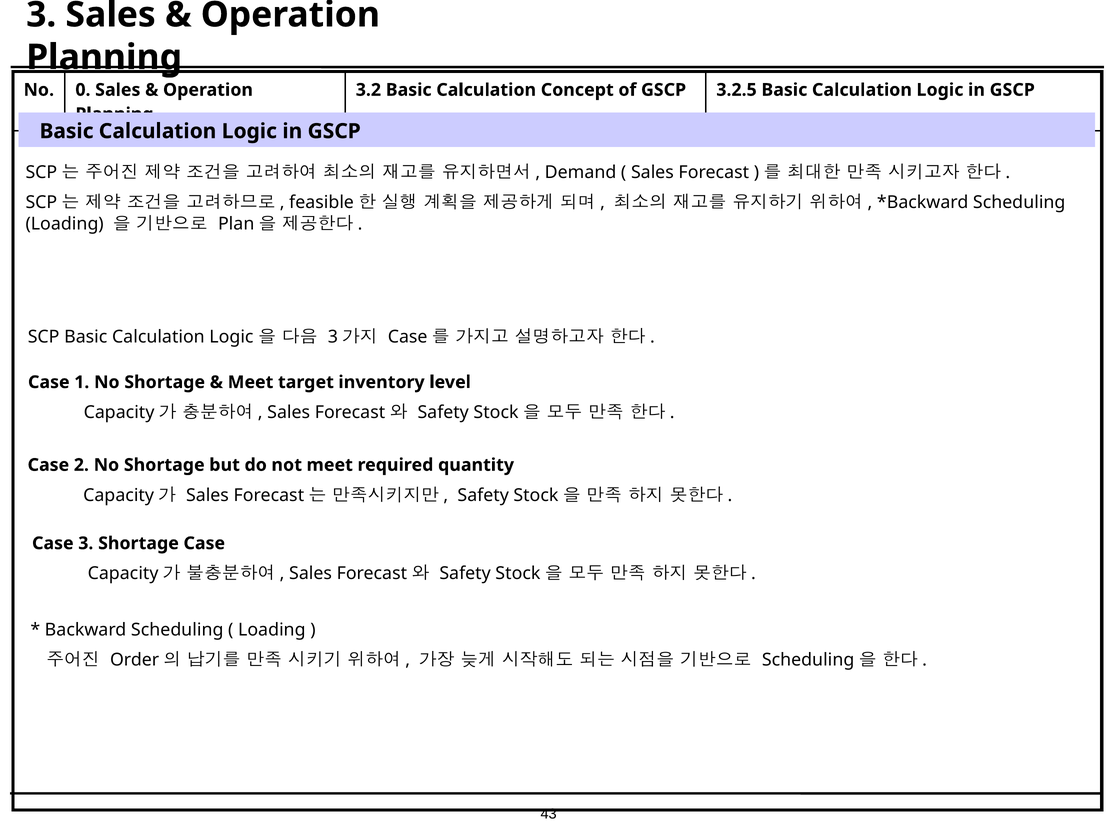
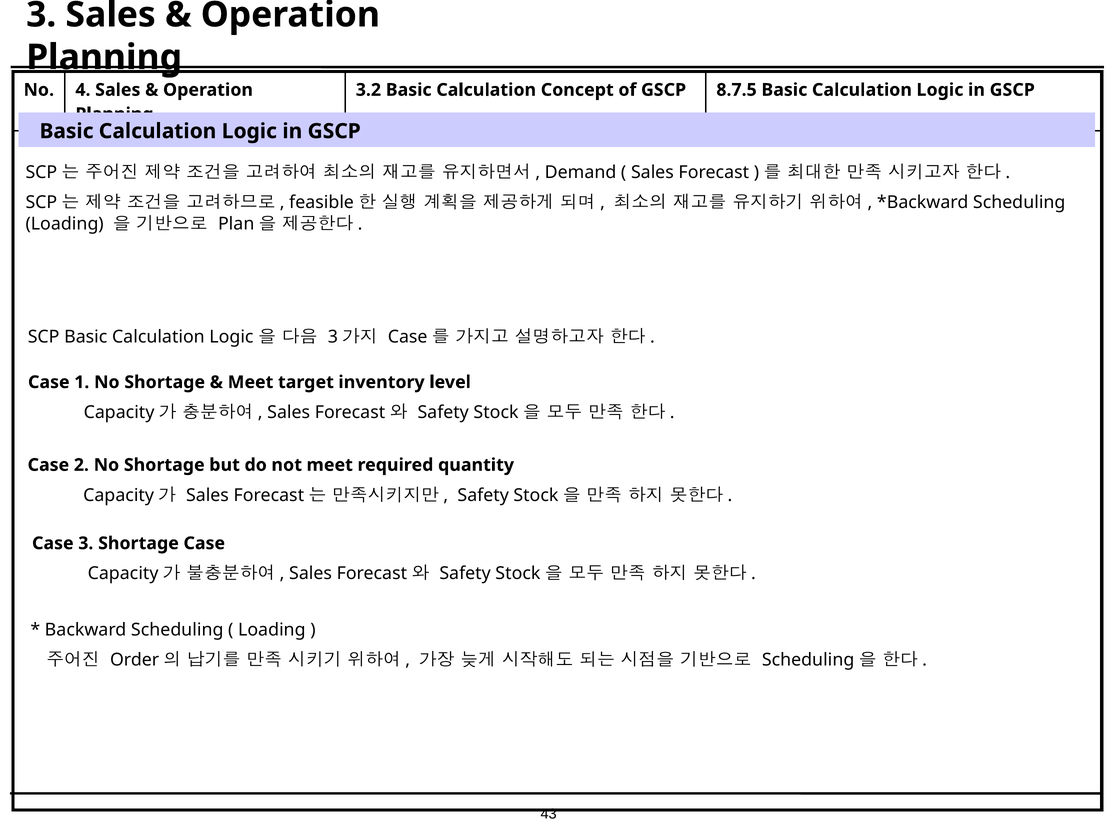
0: 0 -> 4 (83, 90)
3.2.5: 3.2.5 -> 8.7.5 (737, 90)
